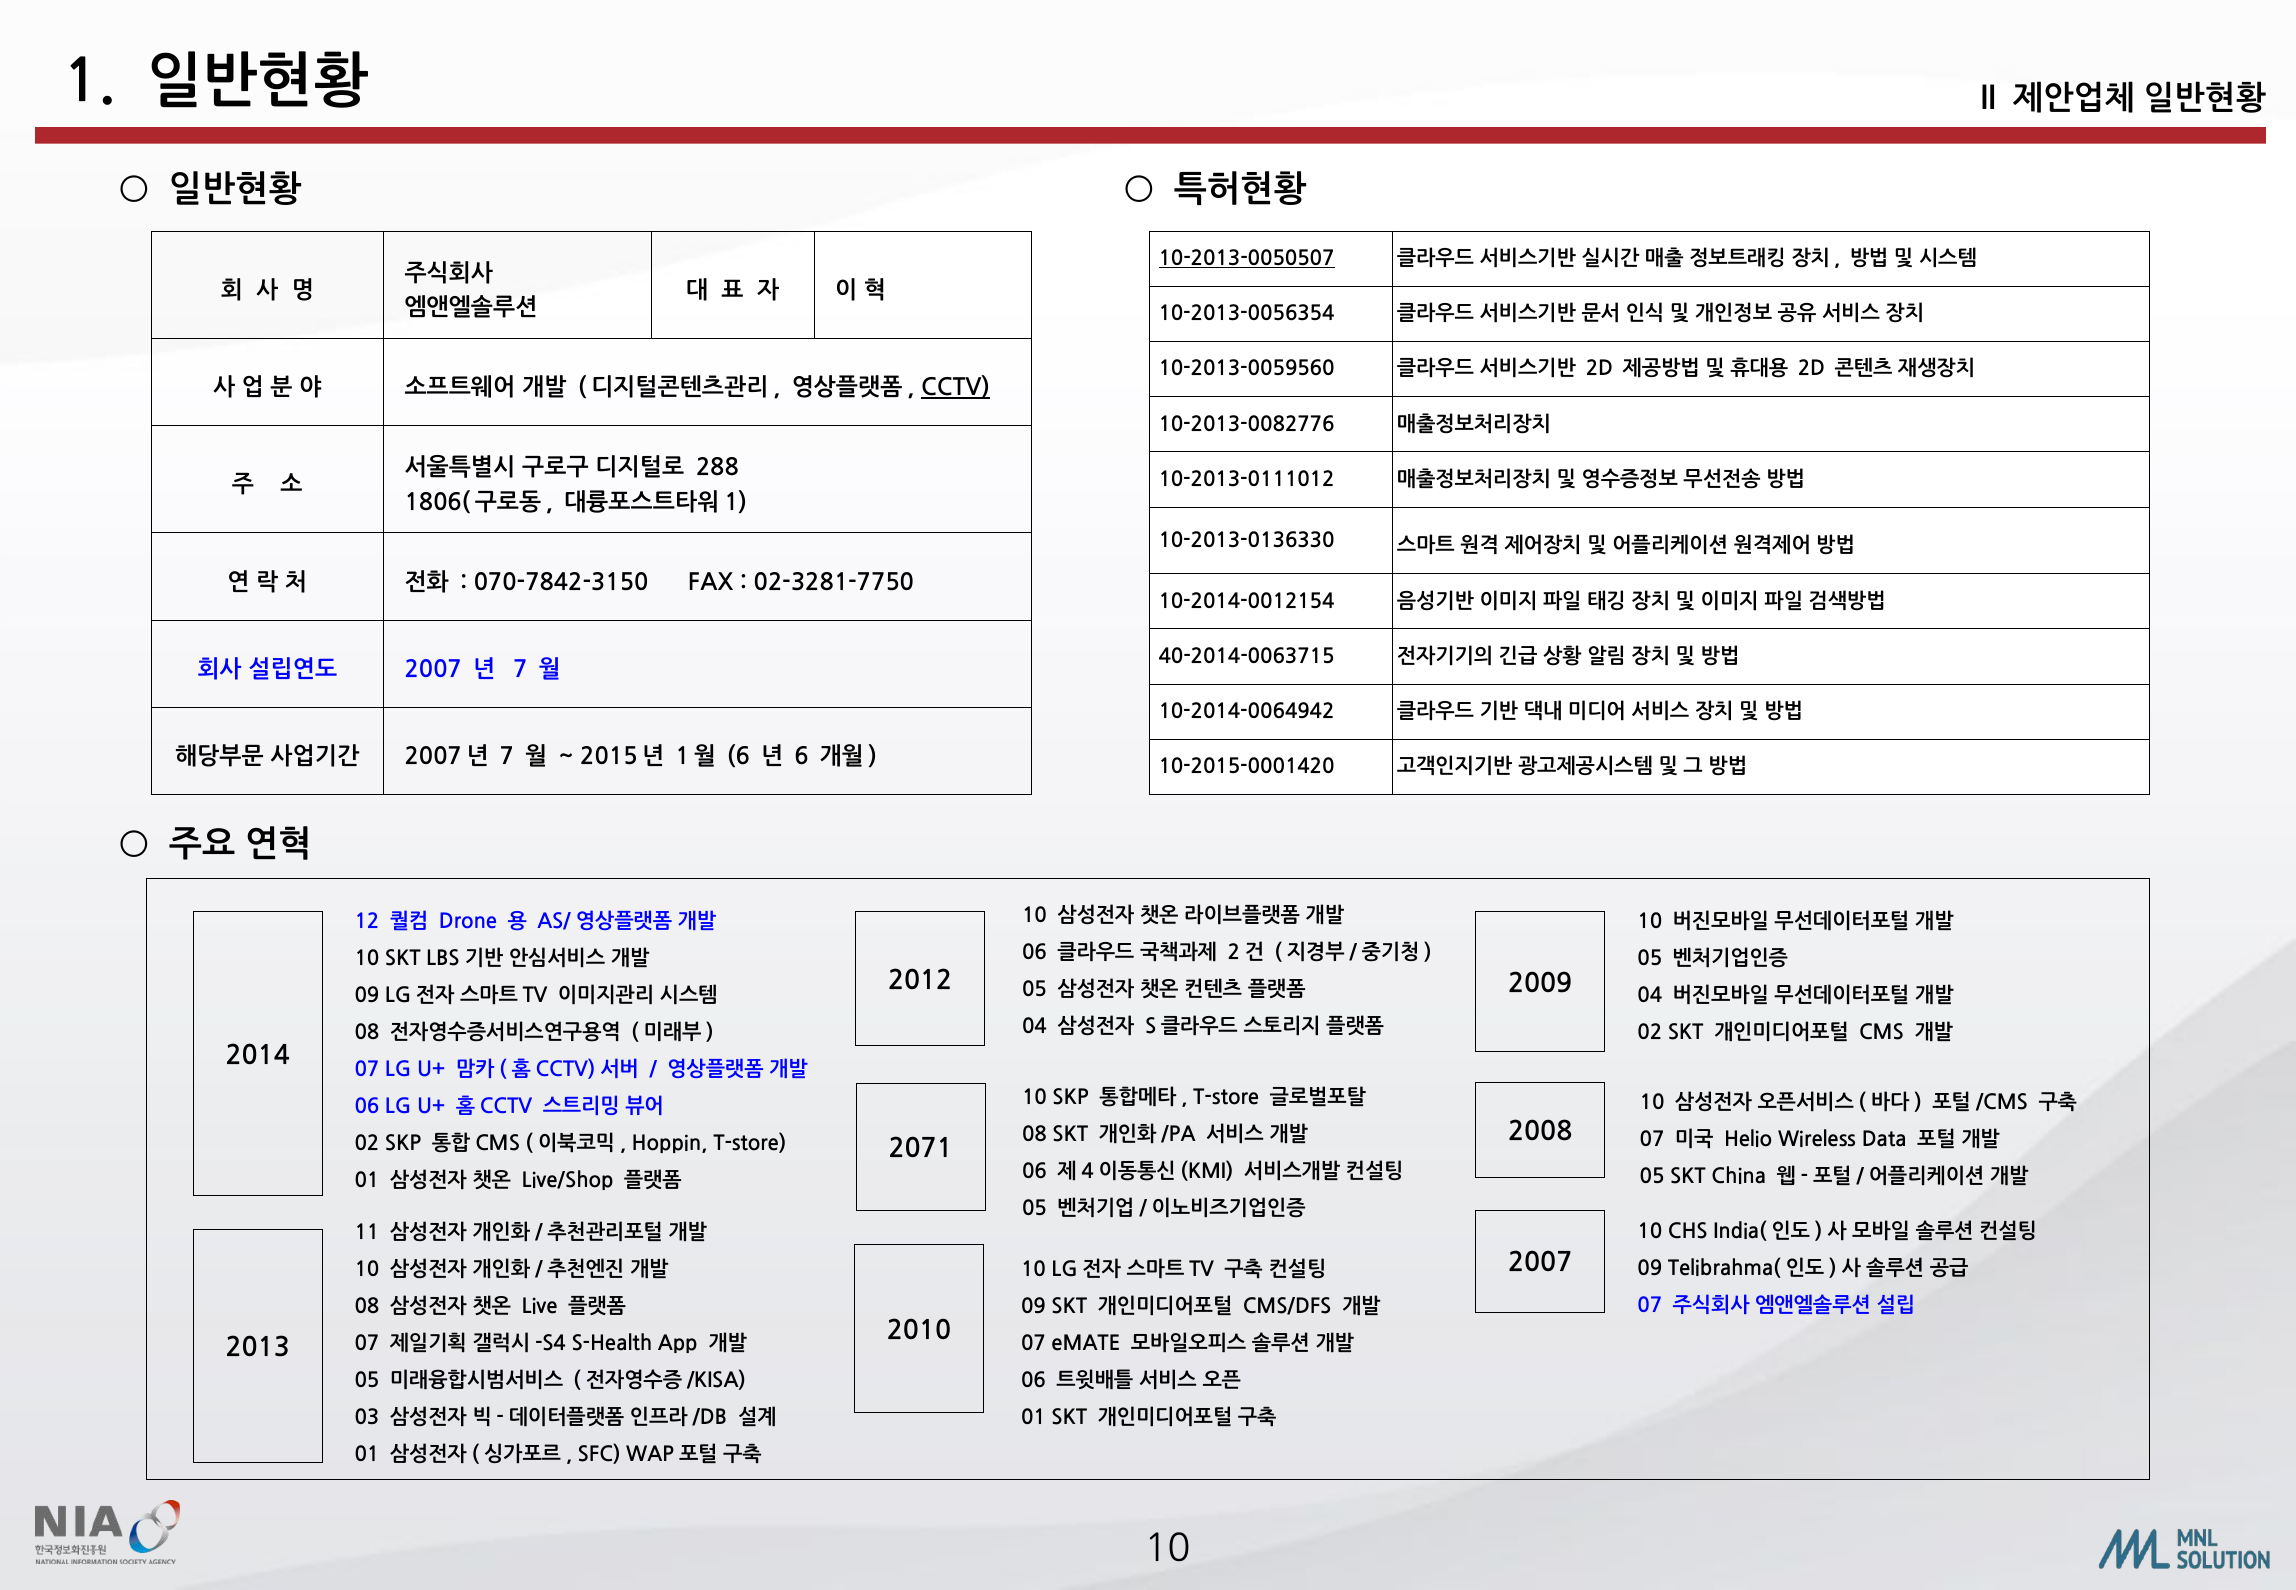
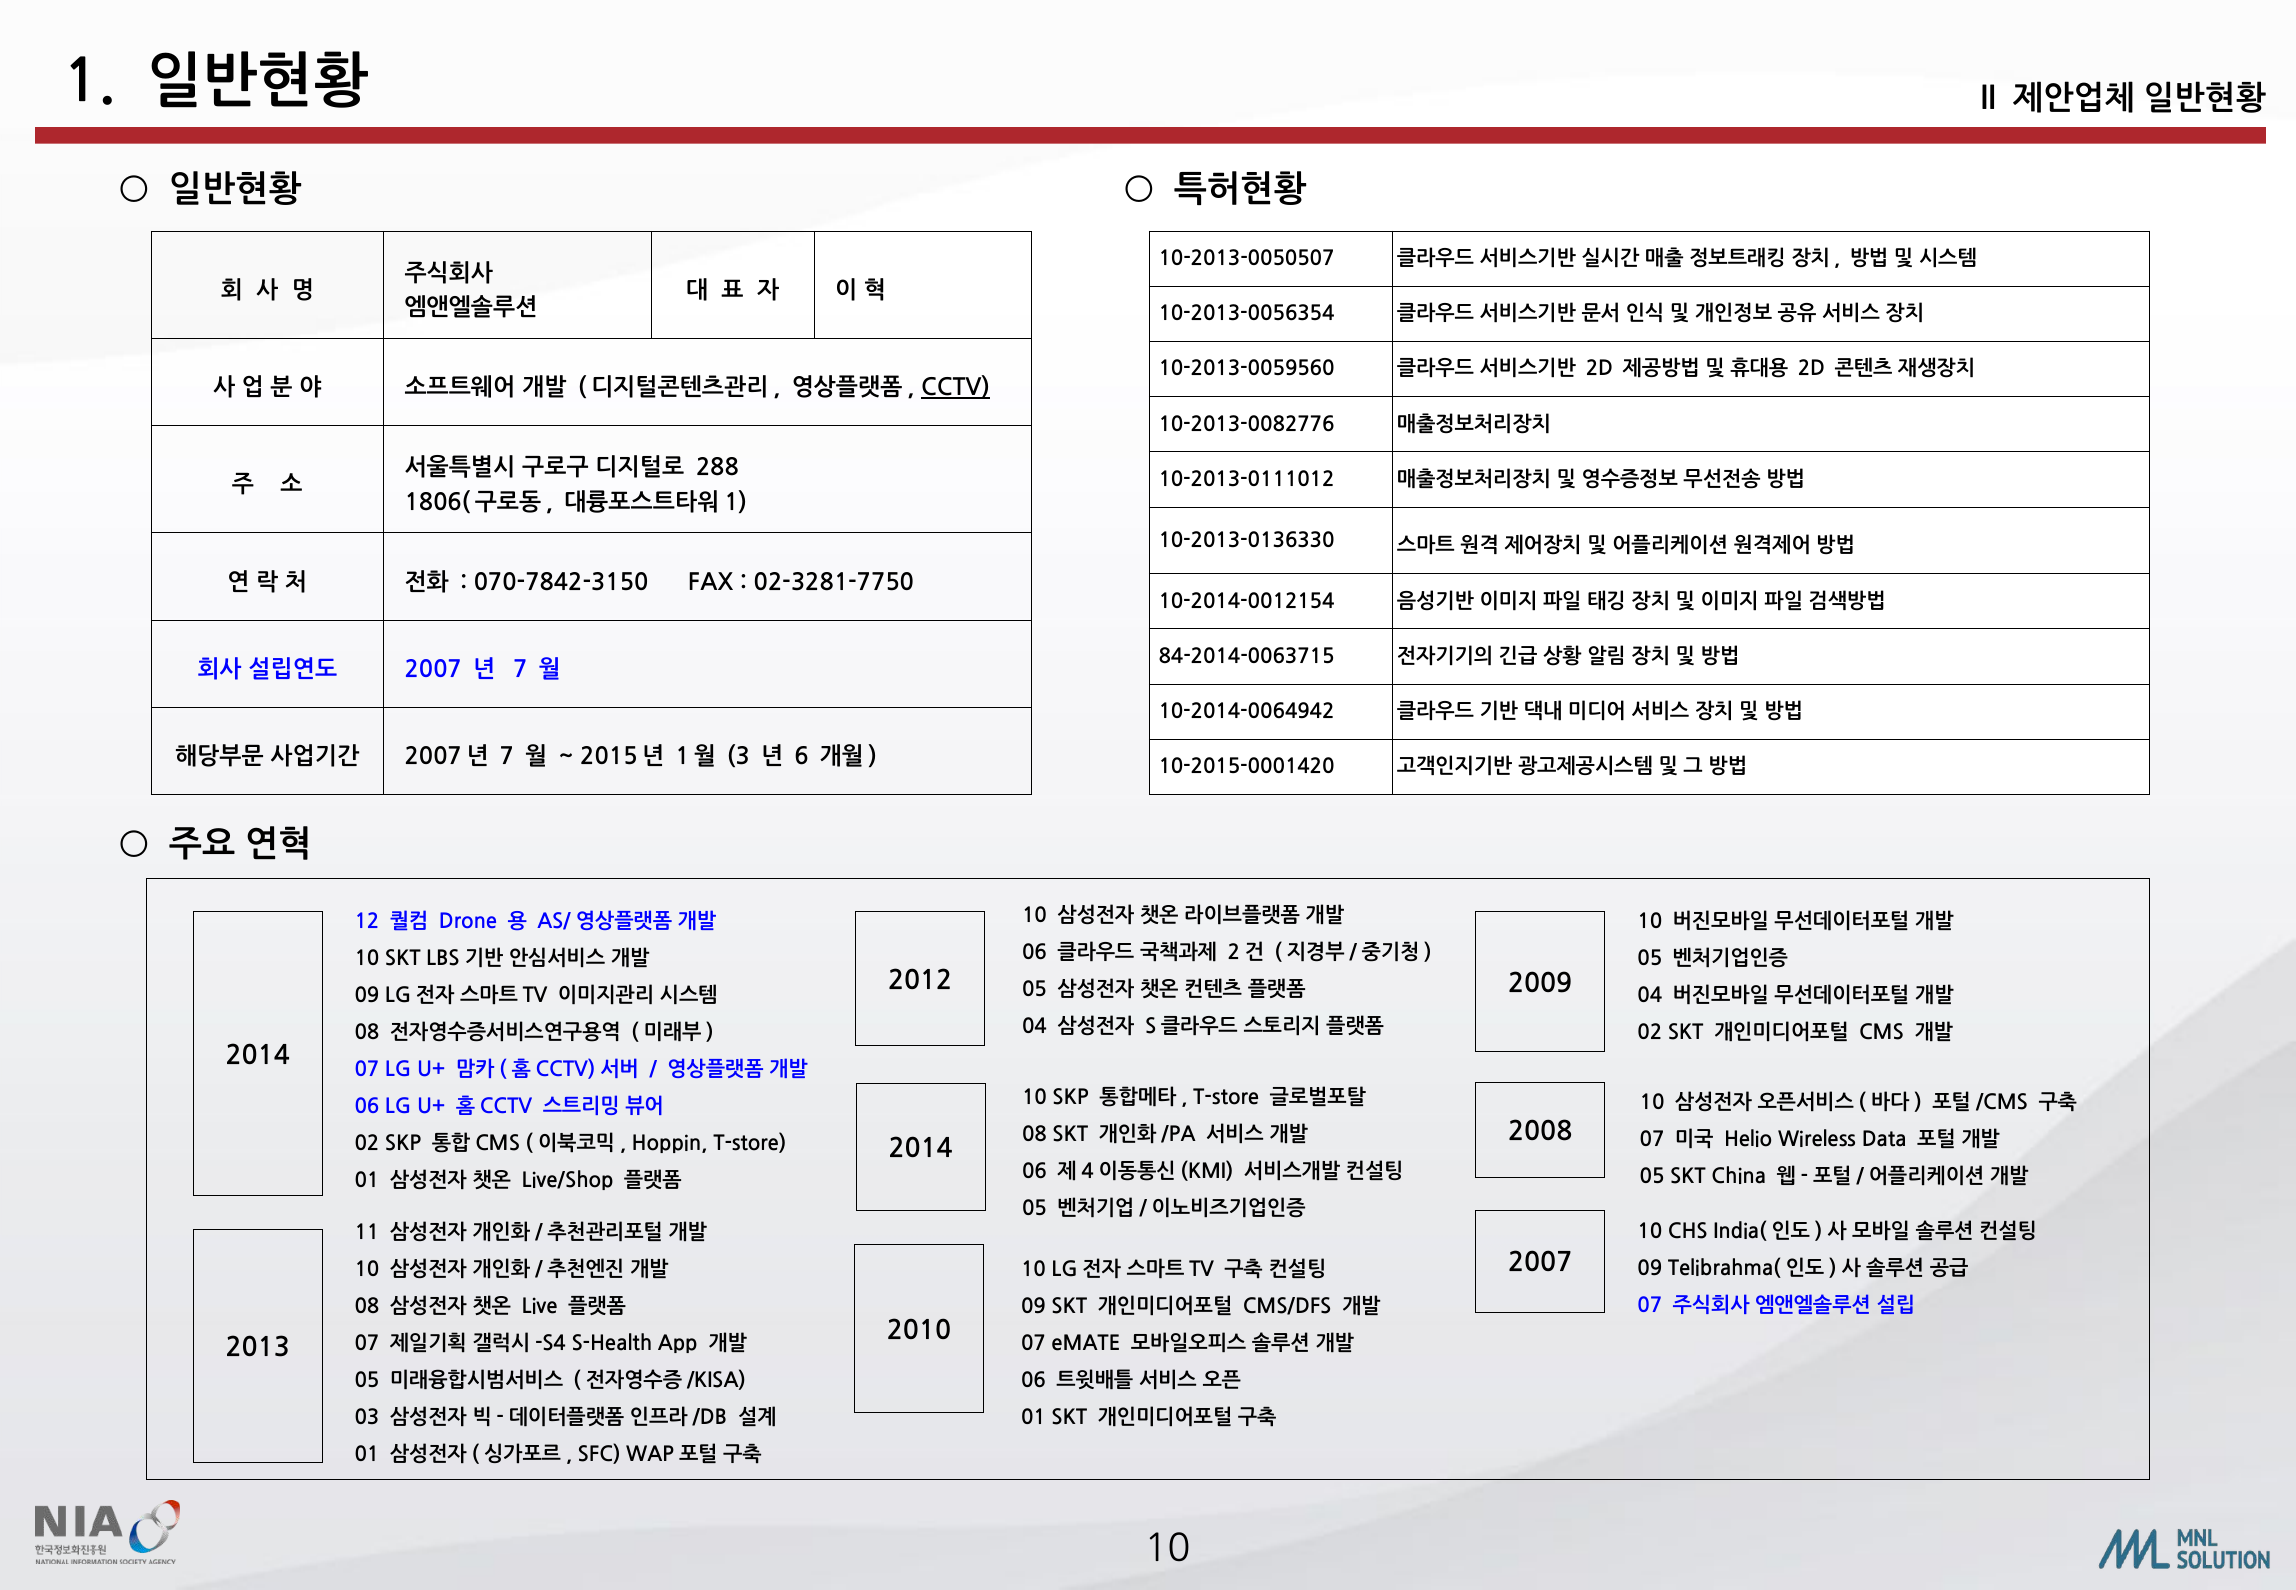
10-2013-0050507 underline: present -> none (1247, 259)
40-2014-0063715: 40-2014-0063715 -> 84-2014-0063715 (1247, 656)
6: 6 -> 3 (739, 757)
2071: 2071 -> 2014 (921, 1148)
